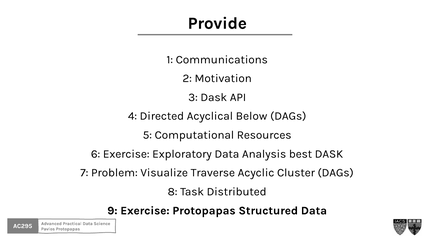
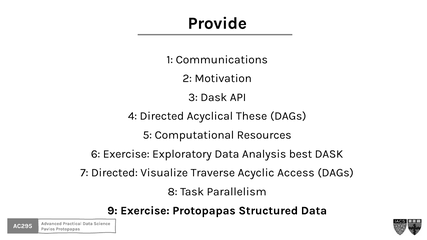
Below: Below -> These (252, 116)
7 Problem: Problem -> Directed (114, 173)
Cluster: Cluster -> Access (296, 173)
Distributed: Distributed -> Parallelism (237, 192)
